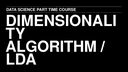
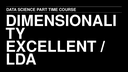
ALGORITHM: ALGORITHM -> EXCELLENT (51, 47)
